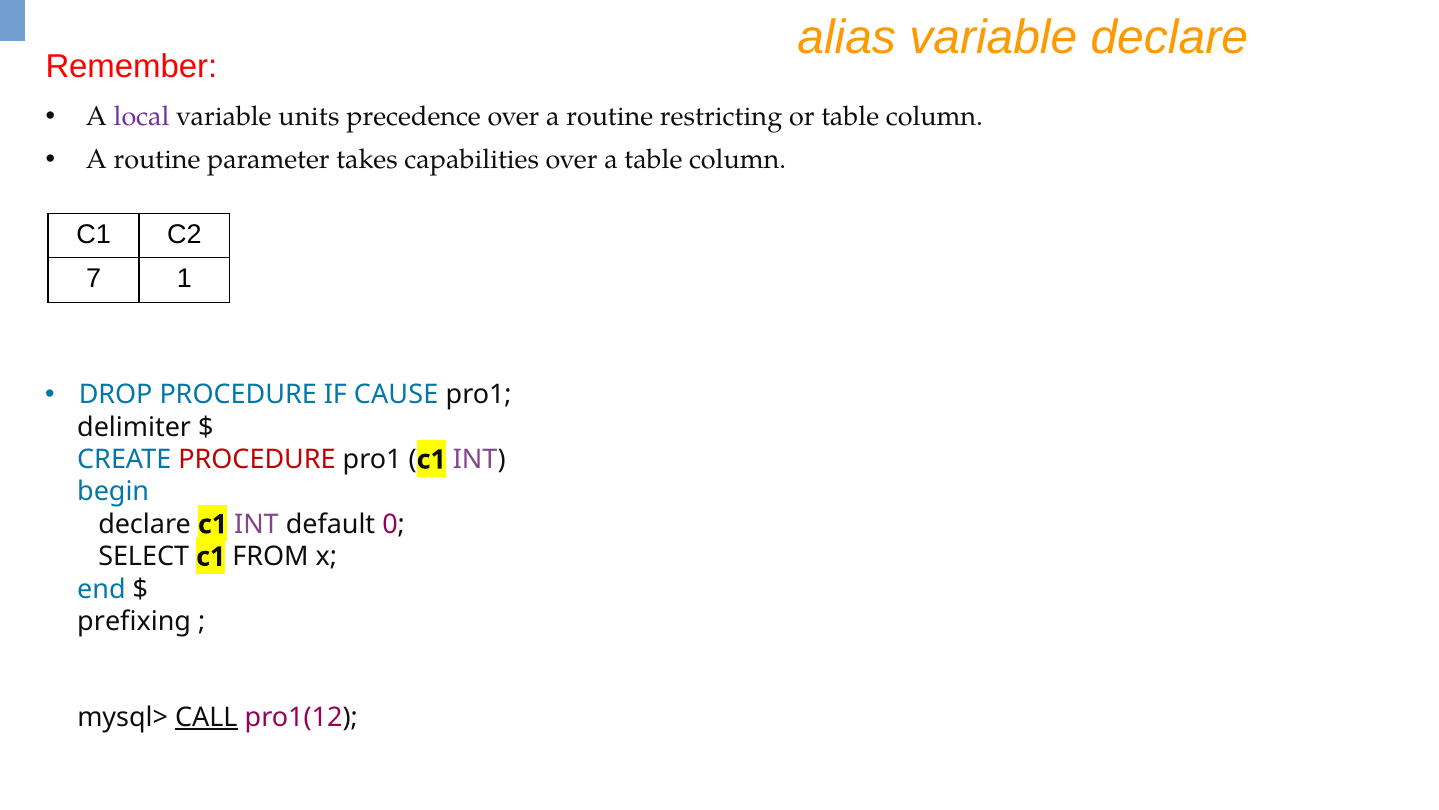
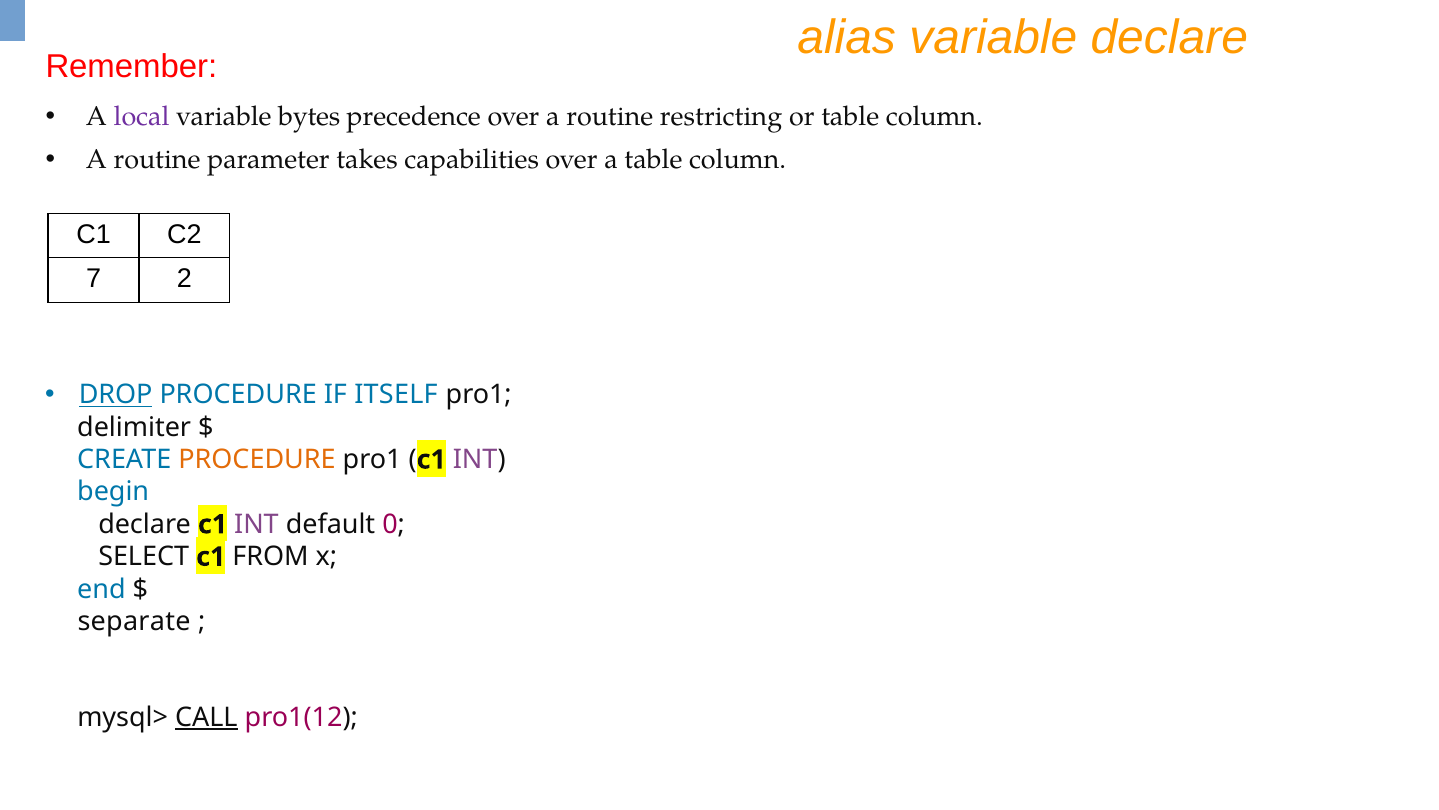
units: units -> bytes (309, 117)
1: 1 -> 2 (184, 278)
DROP underline: none -> present (116, 395)
CAUSE: CAUSE -> ITSELF (396, 395)
PROCEDURE colour: red -> orange (257, 459)
prefixing: prefixing -> separate (134, 621)
